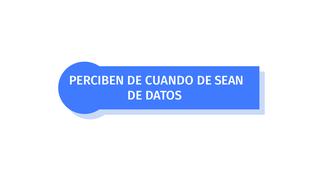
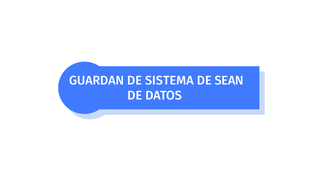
PERCIBEN: PERCIBEN -> GUARDAN (97, 81)
CUANDO: CUANDO -> SISTEMA (169, 81)
